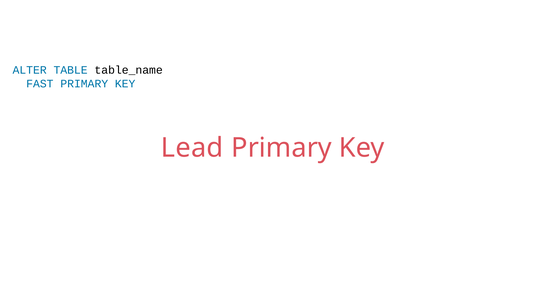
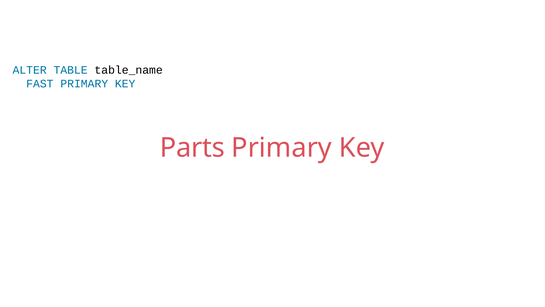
Lead: Lead -> Parts (192, 148)
